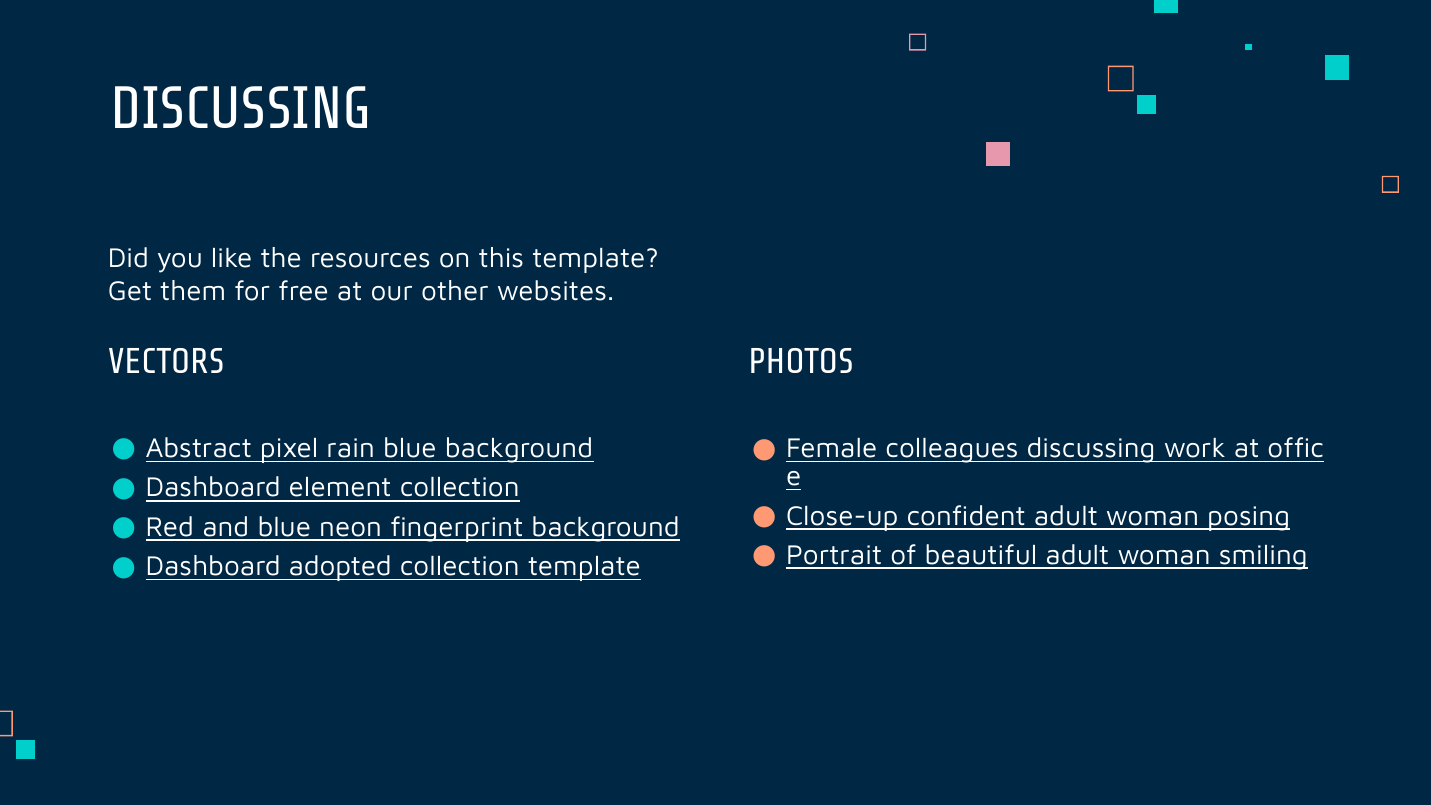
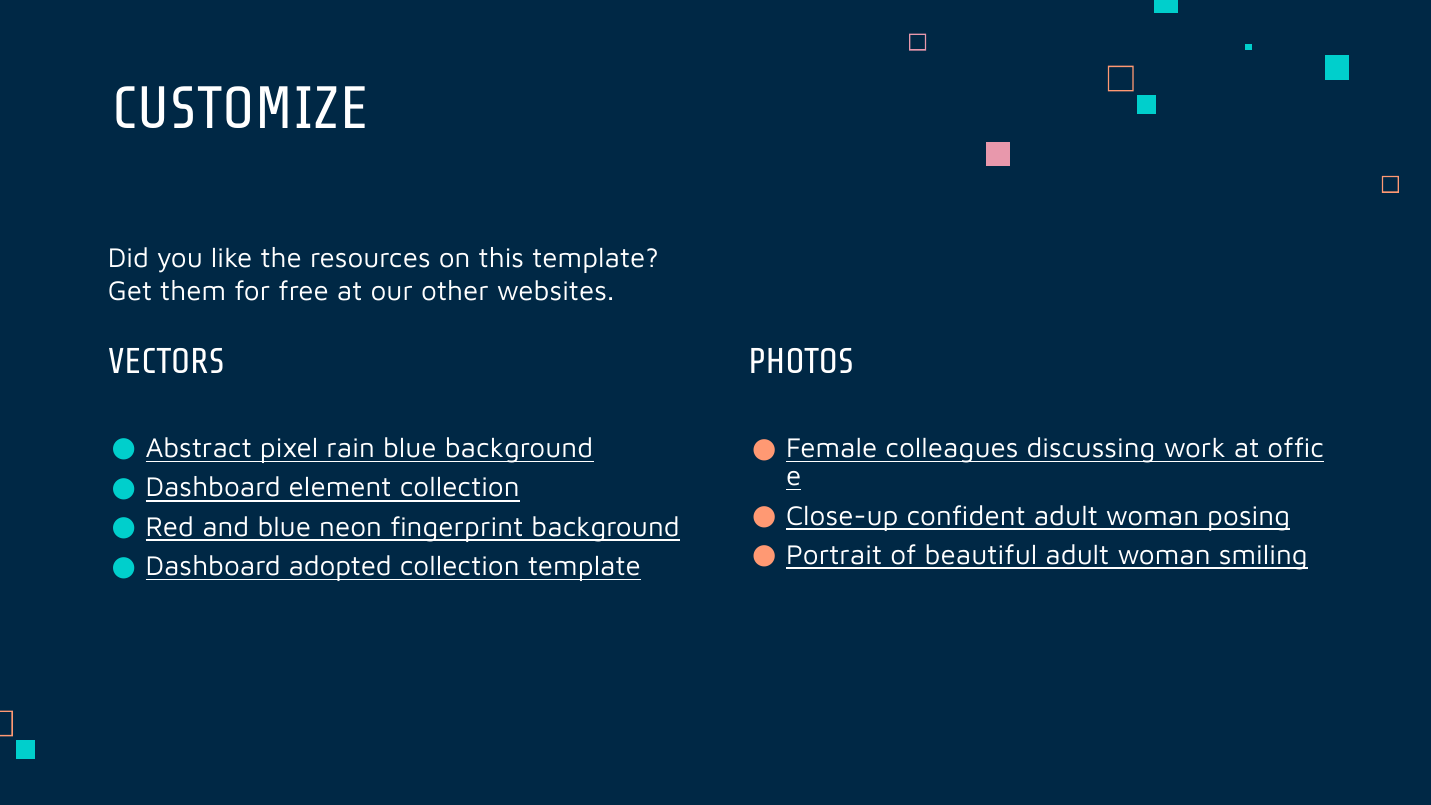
DISCUSSING: DISCUSSING -> CUSTOMIZE (240, 109)
